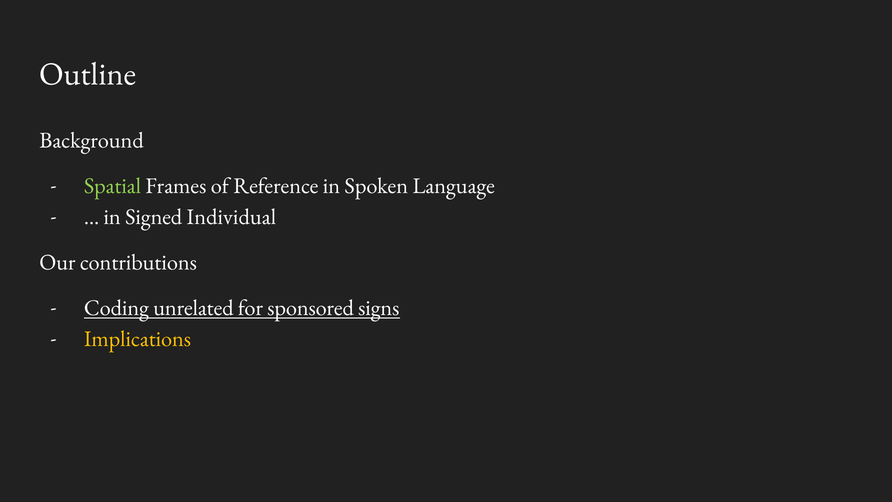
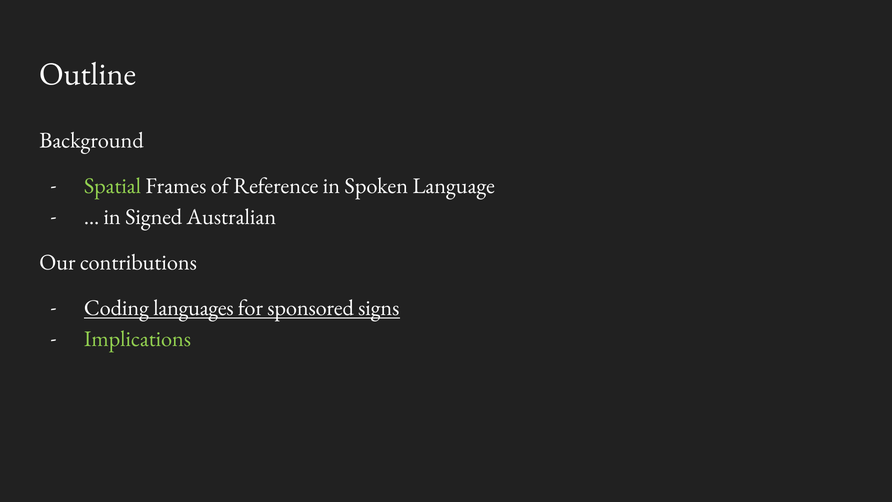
Individual: Individual -> Australian (231, 217)
unrelated: unrelated -> languages (194, 308)
Implications colour: yellow -> light green (137, 339)
